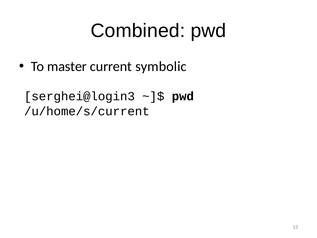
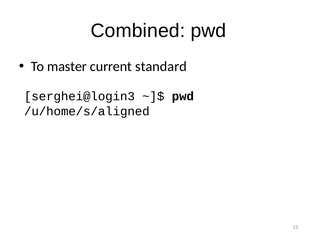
symbolic: symbolic -> standard (161, 67)
/u/home/s/current: /u/home/s/current -> /u/home/s/aligned (87, 111)
